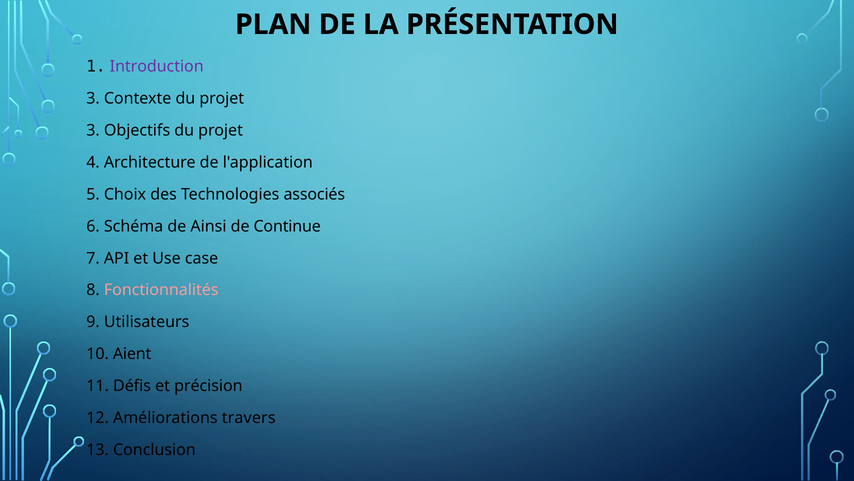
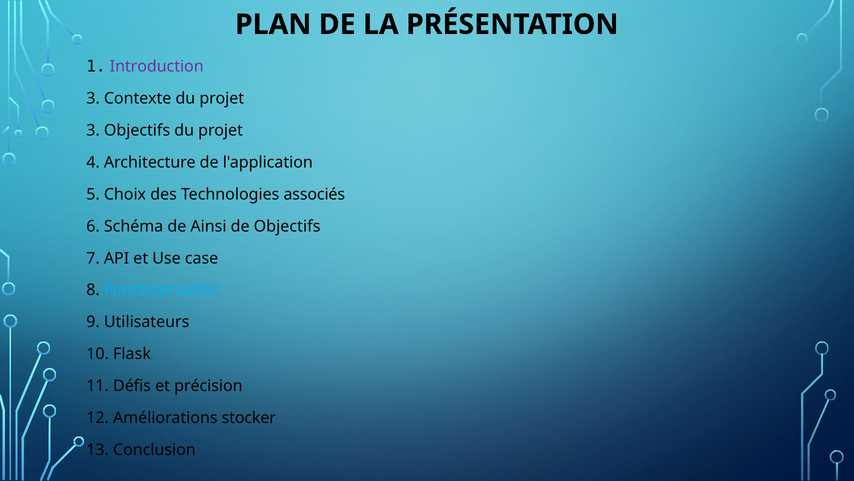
de Continue: Continue -> Objectifs (287, 226)
Fonctionnalités colour: pink -> light blue (161, 290)
Aient: Aient -> Flask (132, 354)
travers: travers -> stocker (249, 418)
